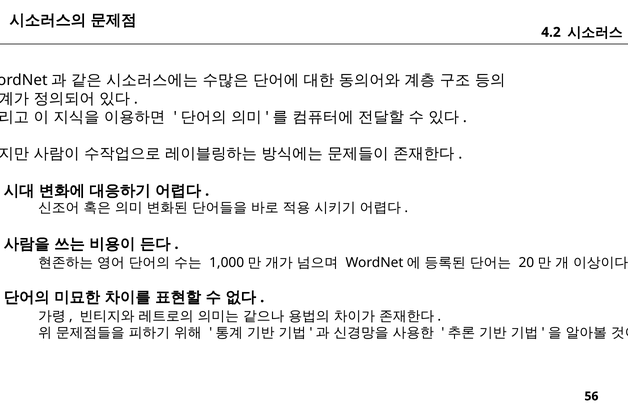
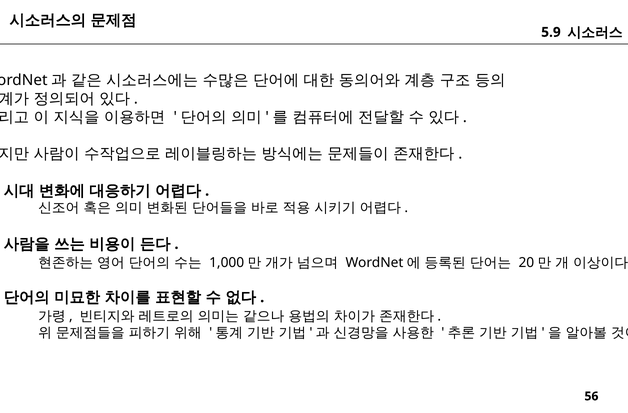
4.2: 4.2 -> 5.9 (551, 32)
